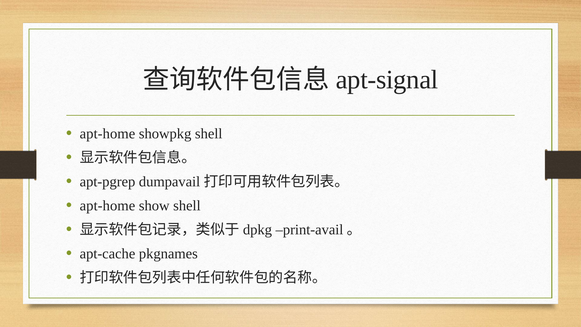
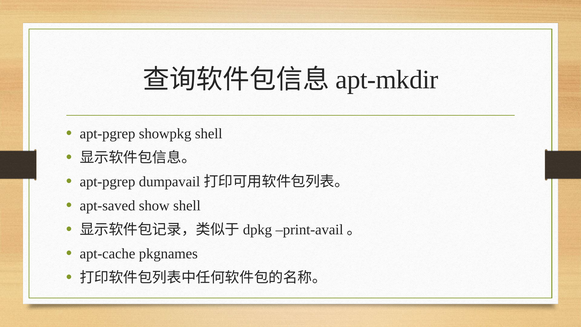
apt-signal: apt-signal -> apt-mkdir (387, 80)
apt-home: apt-home -> apt-pgrep (107, 134)
apt-home: apt-home -> apt-saved (107, 206)
